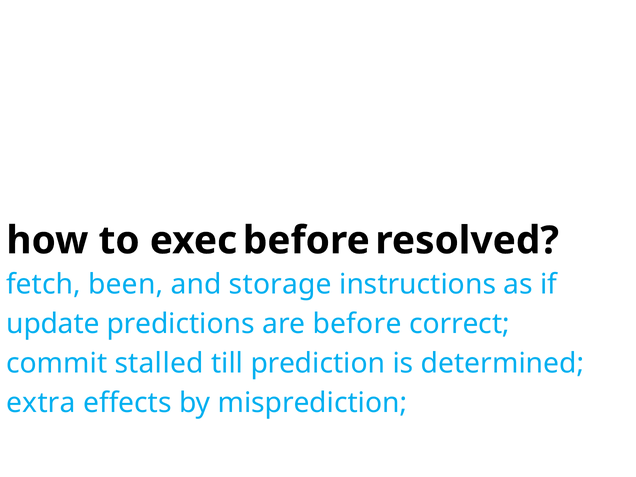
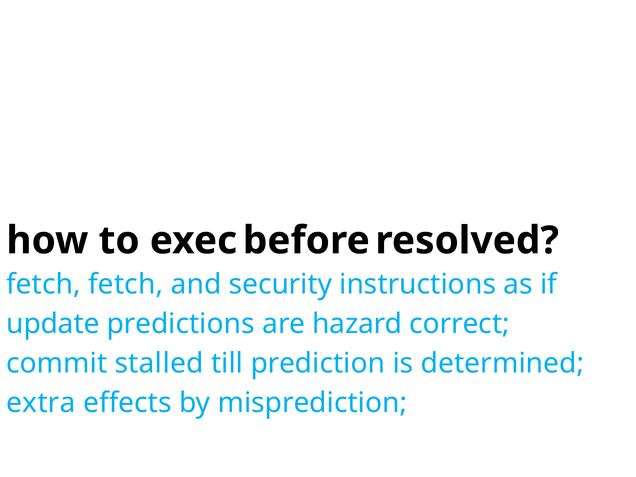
fetch been: been -> fetch (126, 284)
storage: storage -> security (280, 284)
are before: before -> hazard (357, 324)
